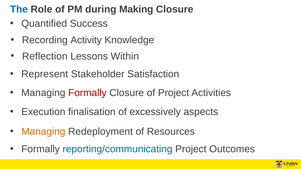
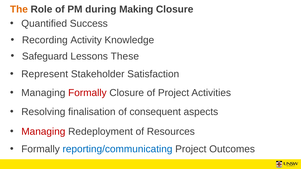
The colour: blue -> orange (19, 9)
Reflection: Reflection -> Safeguard (45, 56)
Within: Within -> These (125, 56)
Execution: Execution -> Resolving (43, 112)
excessively: excessively -> consequent (155, 112)
Managing colour: orange -> red (43, 132)
